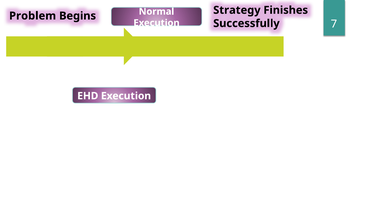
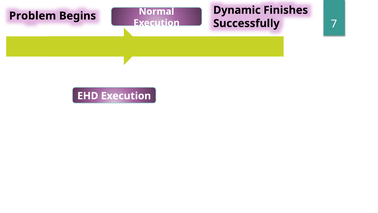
Strategy: Strategy -> Dynamic (237, 10)
